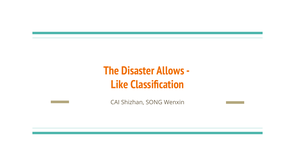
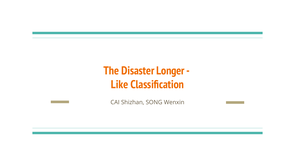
Allows: Allows -> Longer (170, 71)
